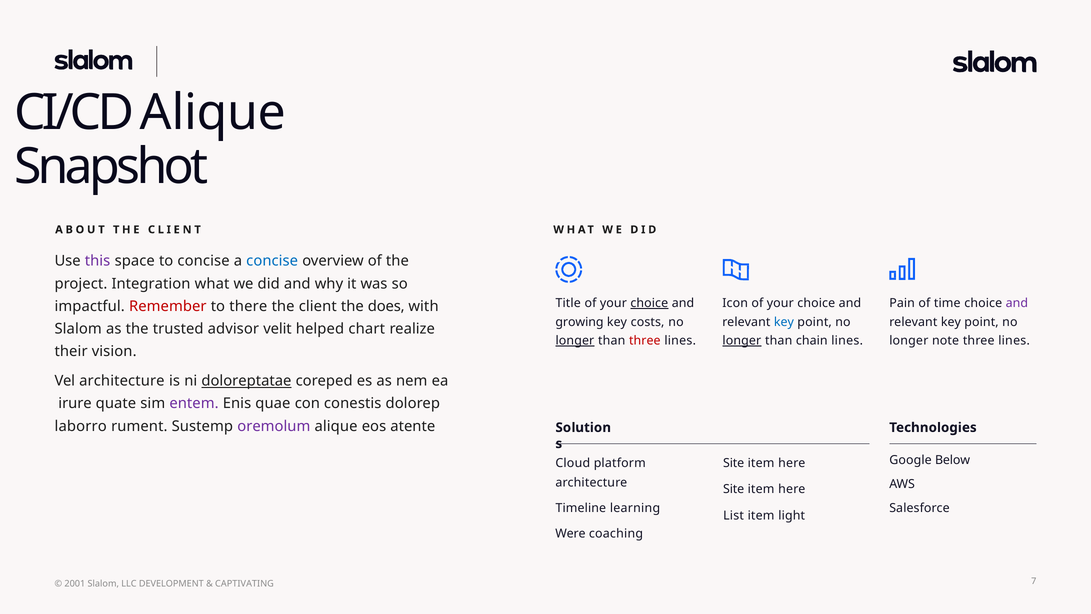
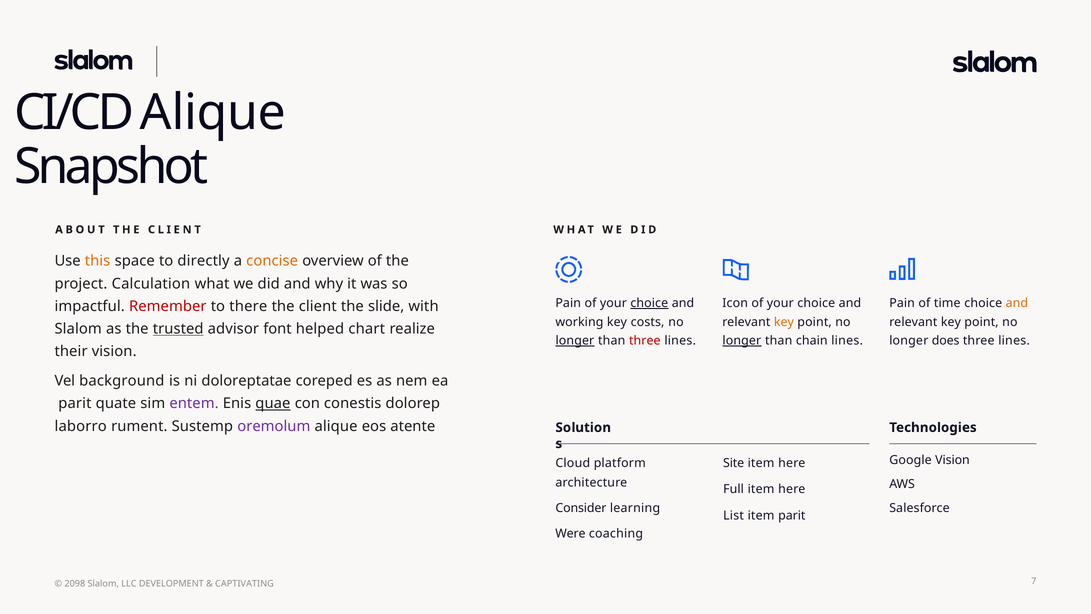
this colour: purple -> orange (98, 261)
to concise: concise -> directly (204, 261)
concise colour: blue -> orange (272, 261)
Integration: Integration -> Calculation (151, 284)
Title: Title -> Pain (568, 303)
and colour: purple -> orange (1017, 303)
does: does -> slide (386, 306)
growing: growing -> working (579, 322)
key colour: blue -> orange (784, 322)
trusted underline: none -> present (178, 329)
velit: velit -> font (277, 329)
note: note -> does (946, 341)
Vel architecture: architecture -> background (122, 381)
doloreptatae underline: present -> none (246, 381)
irure: irure -> parit (75, 403)
quae underline: none -> present (273, 403)
Google Below: Below -> Vision (952, 460)
Site: Site -> Full (734, 489)
Timeline: Timeline -> Consider (581, 508)
item light: light -> parit (792, 515)
2001: 2001 -> 2098 (75, 583)
